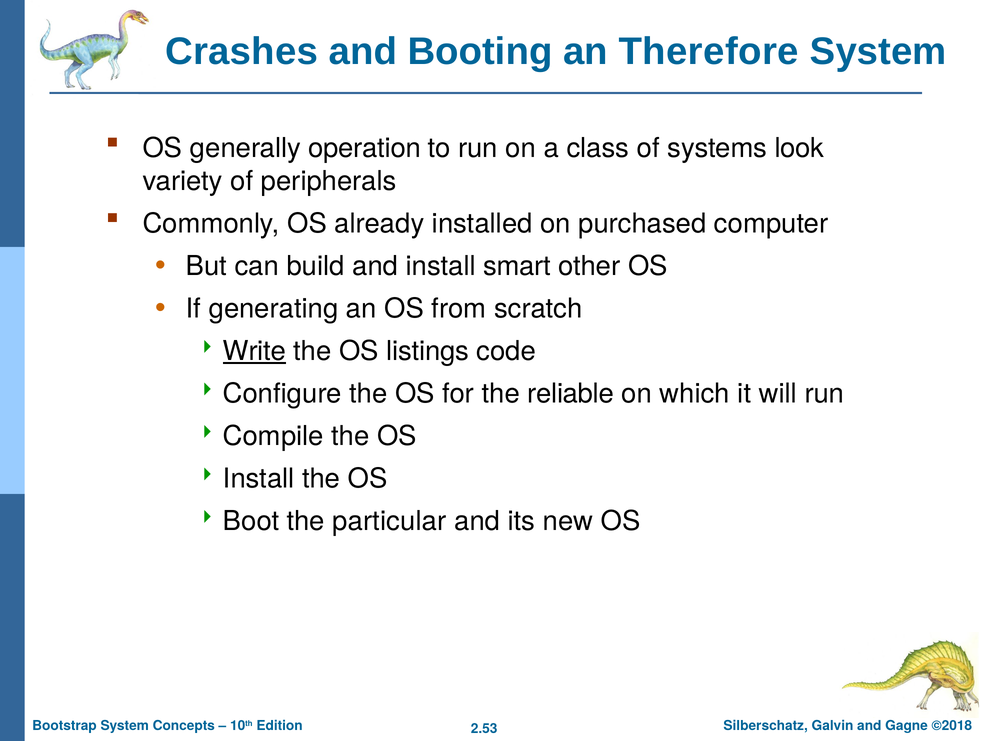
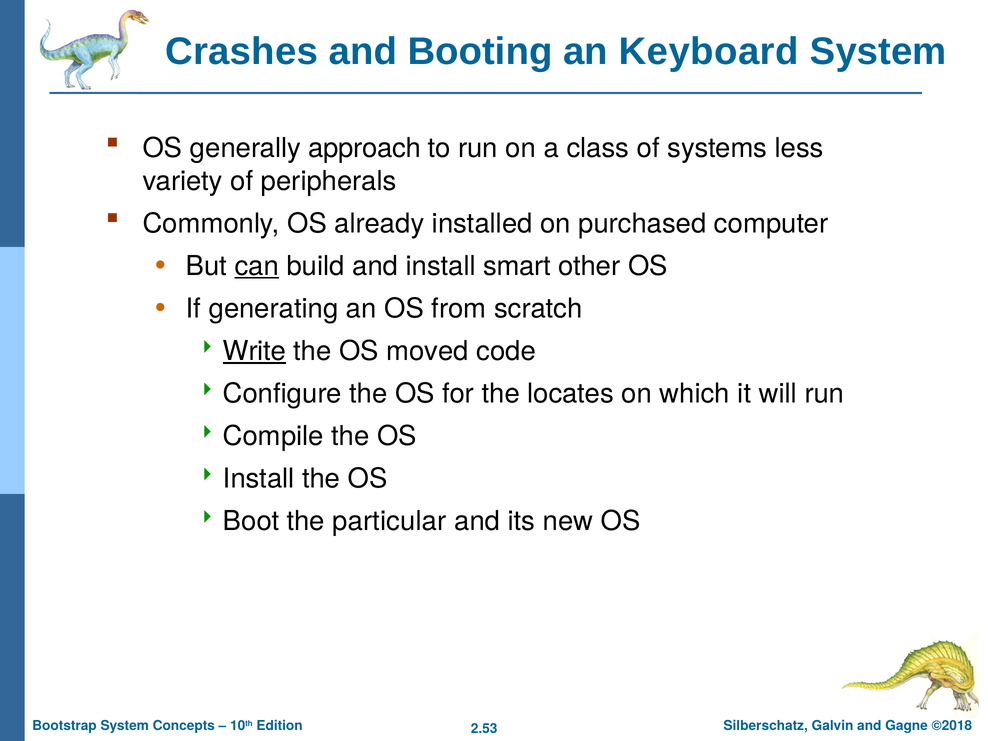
Therefore: Therefore -> Keyboard (709, 51)
operation: operation -> approach (365, 148)
look: look -> less (799, 148)
can underline: none -> present (257, 266)
listings: listings -> moved (428, 351)
reliable: reliable -> locates (571, 394)
